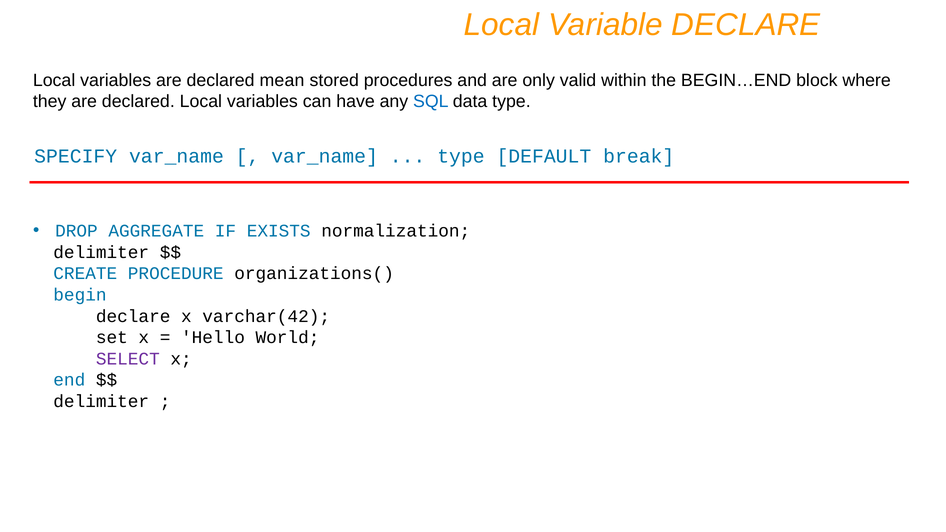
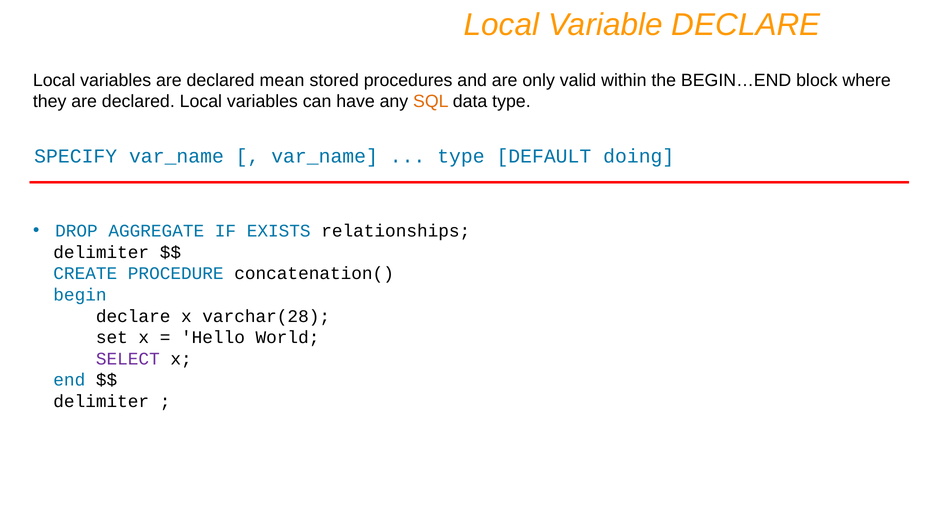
SQL colour: blue -> orange (431, 102)
break: break -> doing (639, 156)
normalization: normalization -> relationships (396, 231)
organizations(: organizations( -> concatenation( (314, 274)
varchar(42: varchar(42 -> varchar(28 (266, 316)
